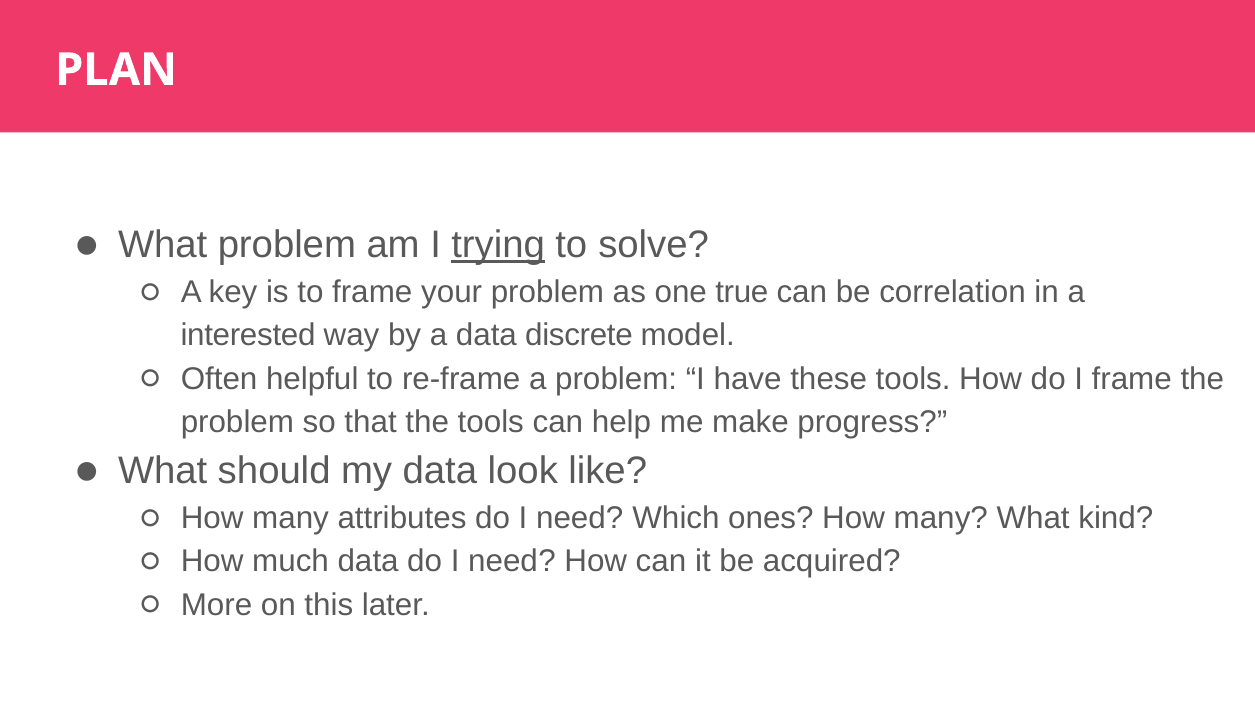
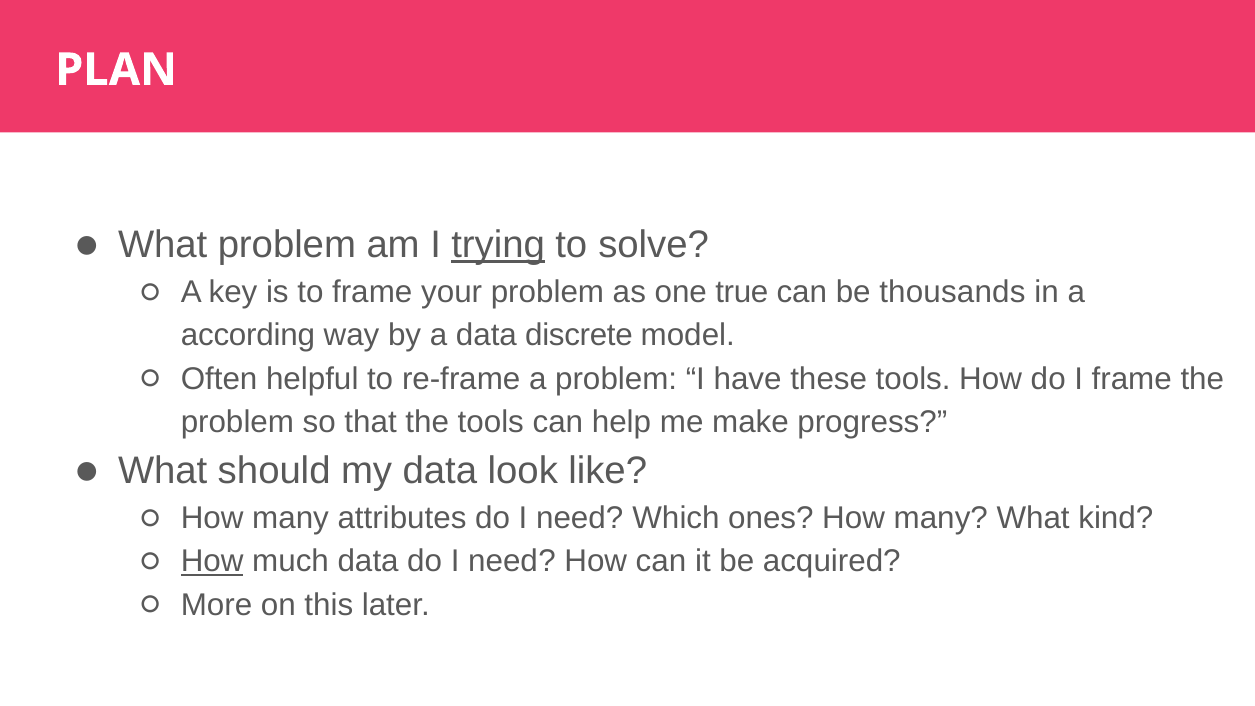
correlation: correlation -> thousands (952, 292)
interested: interested -> according (248, 335)
How underline: none -> present (212, 561)
